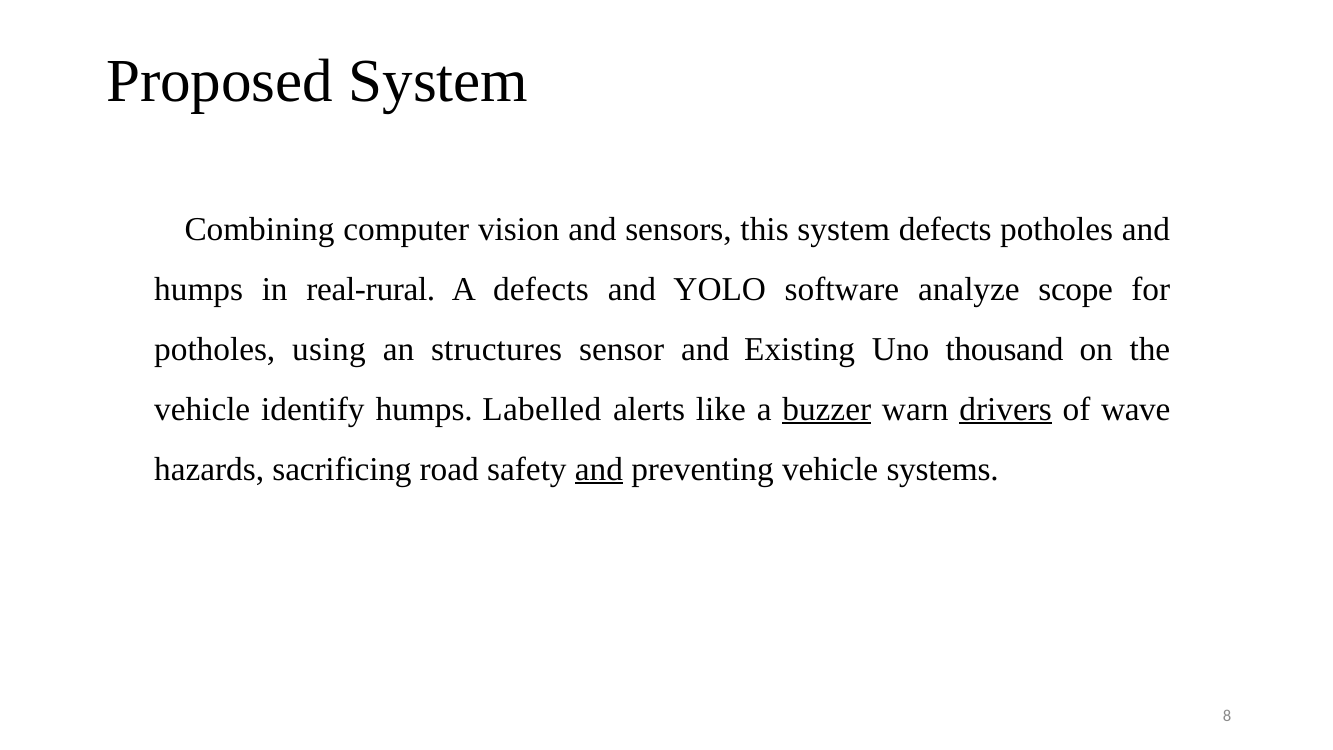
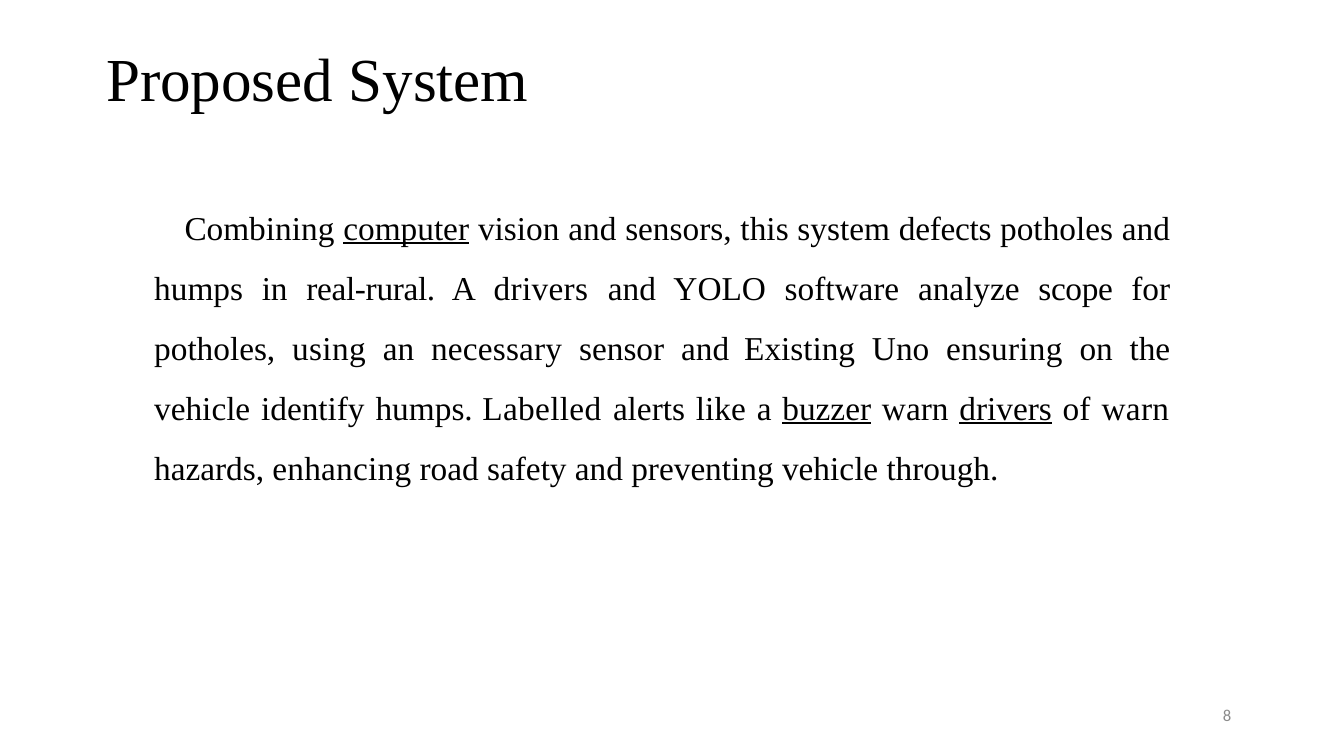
computer underline: none -> present (406, 229)
A defects: defects -> drivers (541, 289)
structures: structures -> necessary (497, 349)
thousand: thousand -> ensuring (1004, 349)
of wave: wave -> warn (1135, 409)
sacrificing: sacrificing -> enhancing (342, 469)
and underline: present -> none (599, 469)
systems: systems -> through (942, 469)
